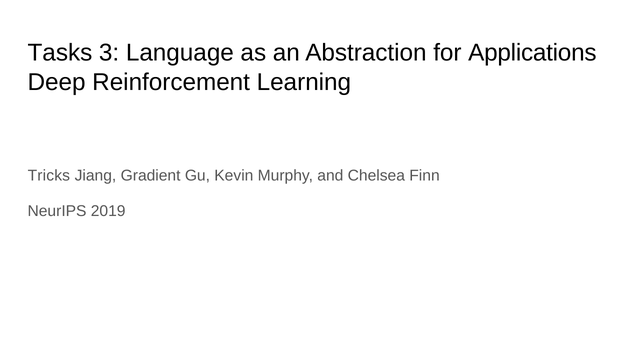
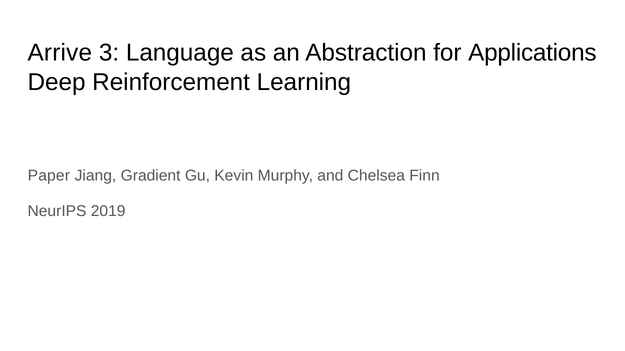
Tasks: Tasks -> Arrive (60, 53)
Tricks: Tricks -> Paper (49, 176)
